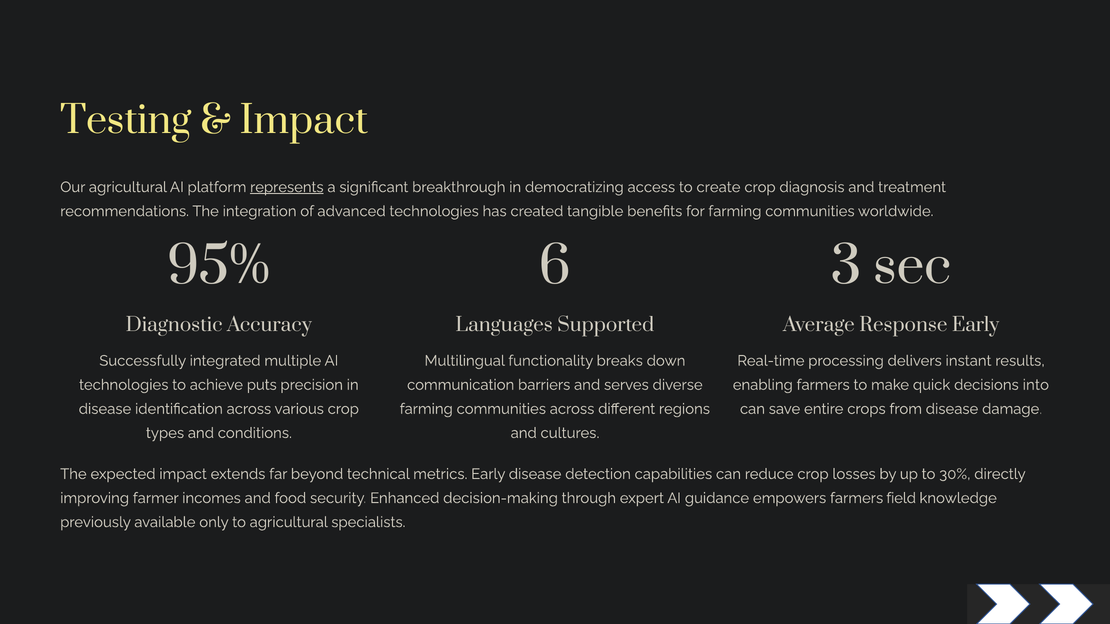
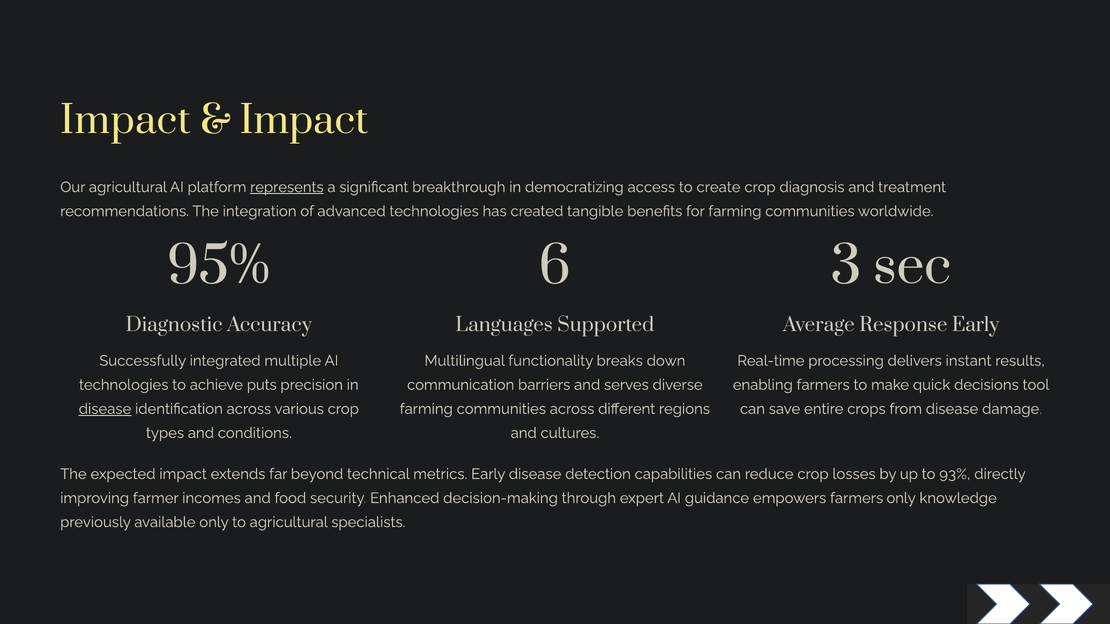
Testing: Testing -> Impact (125, 121)
into: into -> tool (1036, 385)
disease underline: none -> present (105, 409)
30%: 30% -> 93% (955, 474)
farmers field: field -> only (901, 498)
